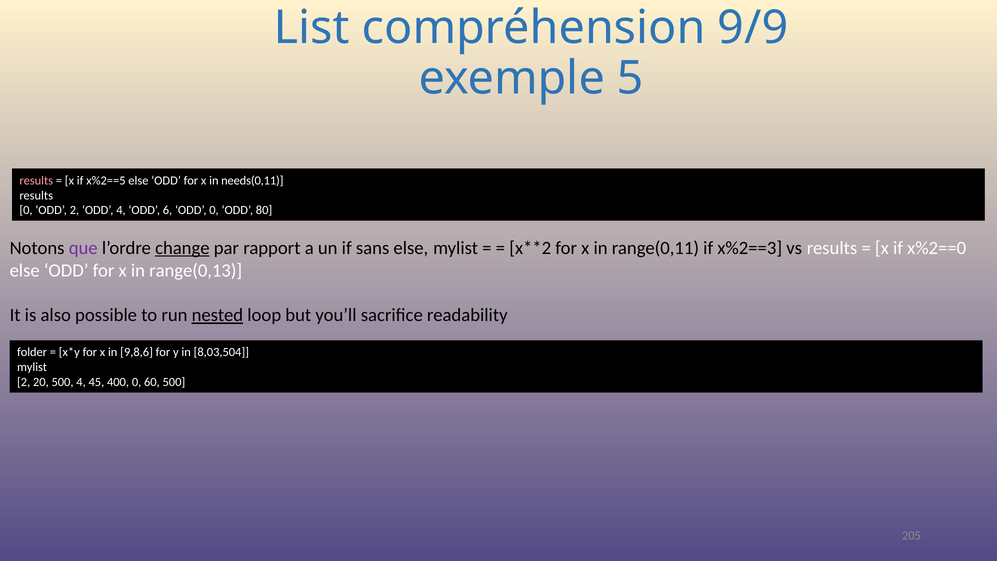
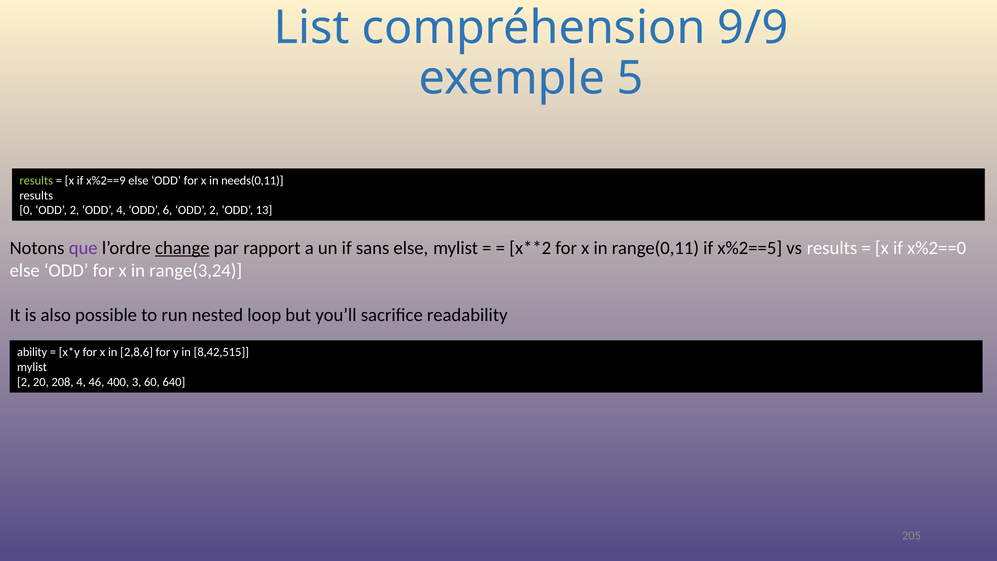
results colour: pink -> light green (36, 180)
x%2==5: x%2==5 -> x%2==9 (106, 180)
6 ODD 0: 0 -> 2 (214, 210)
80: 80 -> 13 (264, 210)
x%2==3: x%2==3 -> x%2==5 (750, 248)
range(0,13: range(0,13 -> range(3,24 (196, 270)
nested underline: present -> none (217, 315)
folder: folder -> ability (32, 352)
9,8,6: 9,8,6 -> 2,8,6 (137, 352)
8,03,504: 8,03,504 -> 8,42,515 (221, 352)
20 500: 500 -> 208 (63, 382)
45: 45 -> 46 (96, 382)
400 0: 0 -> 3 (137, 382)
60 500: 500 -> 640 (174, 382)
